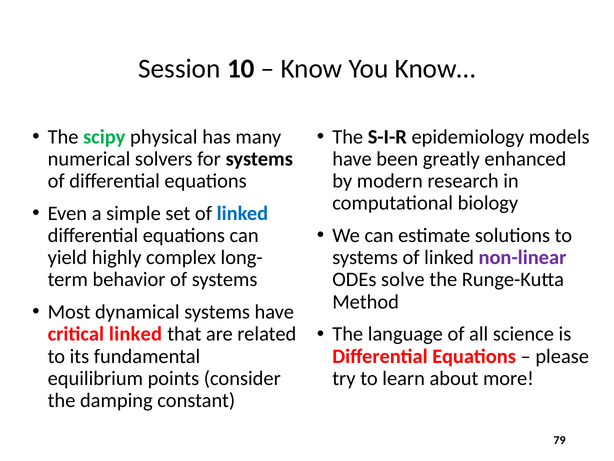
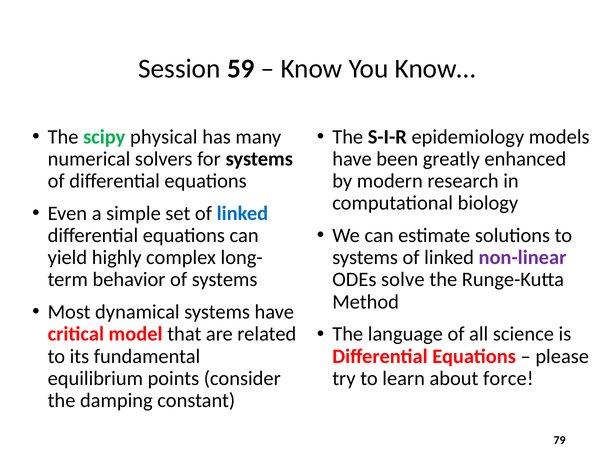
10: 10 -> 59 (241, 69)
critical linked: linked -> model (136, 334)
more: more -> force (508, 378)
